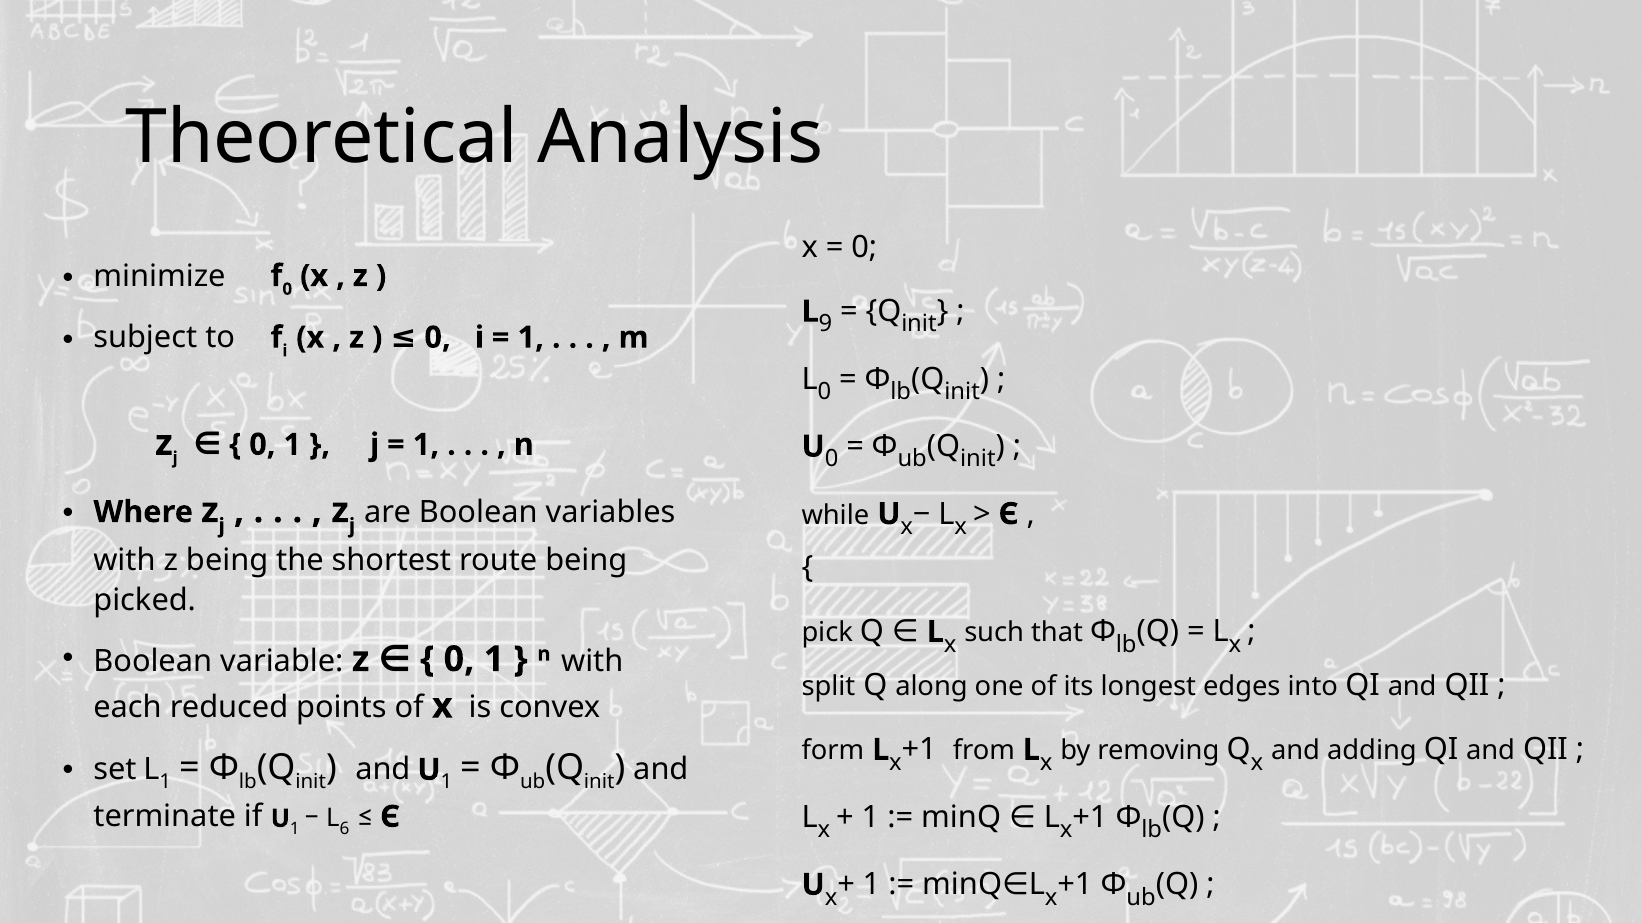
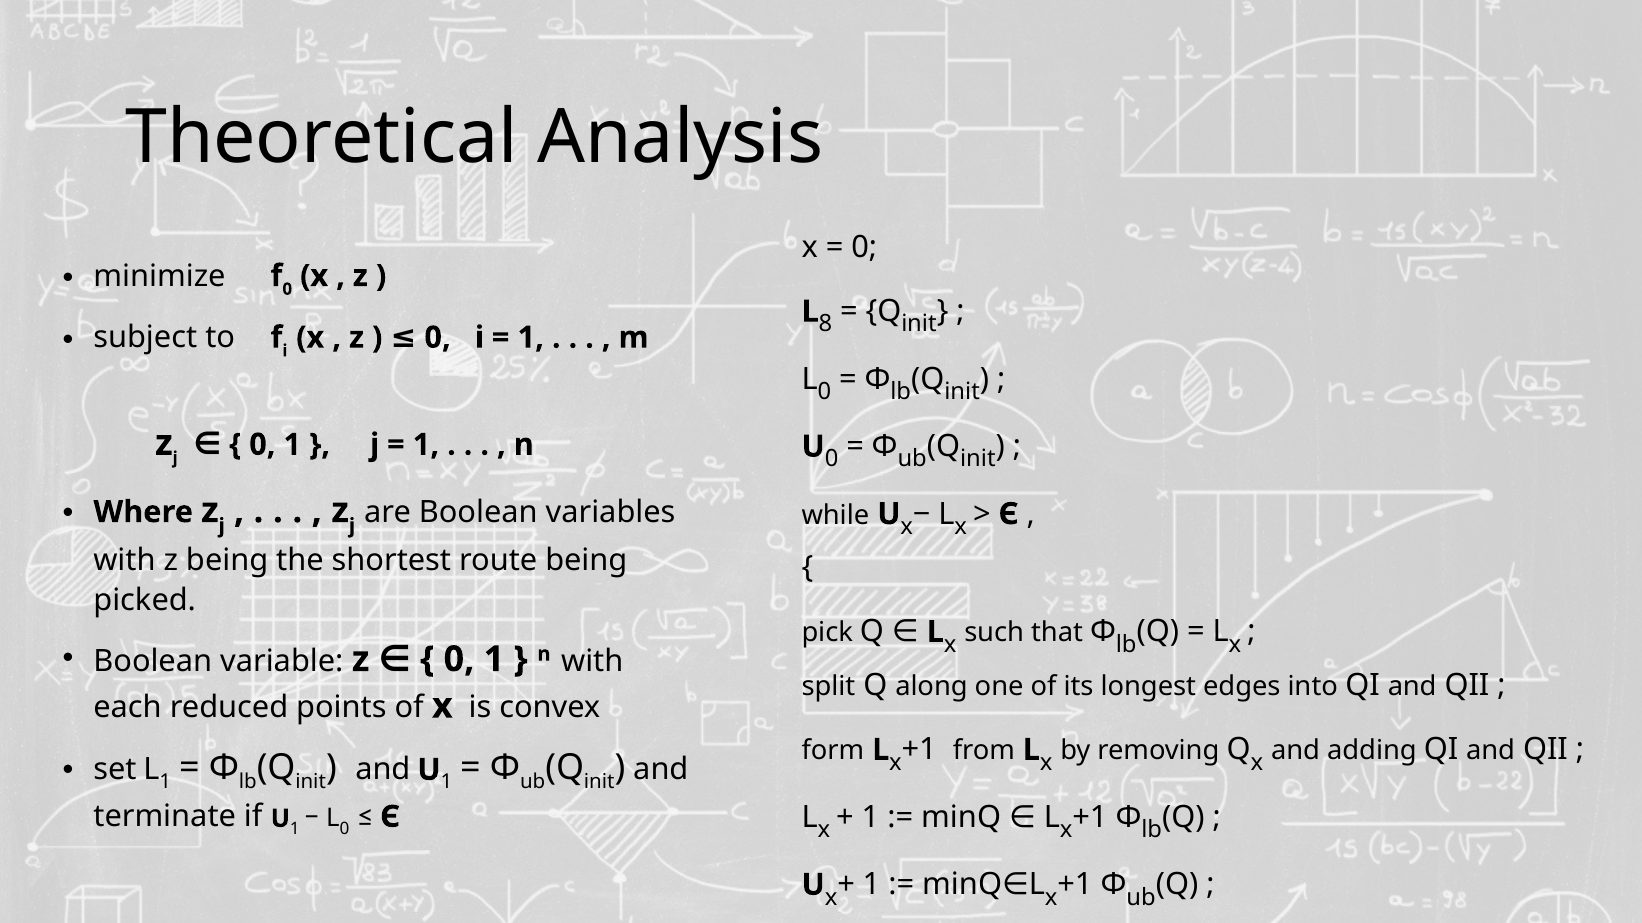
9: 9 -> 8 (825, 324)
6: 6 -> 0 (344, 829)
